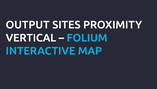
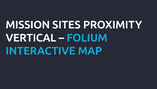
OUTPUT: OUTPUT -> MISSION (28, 25)
